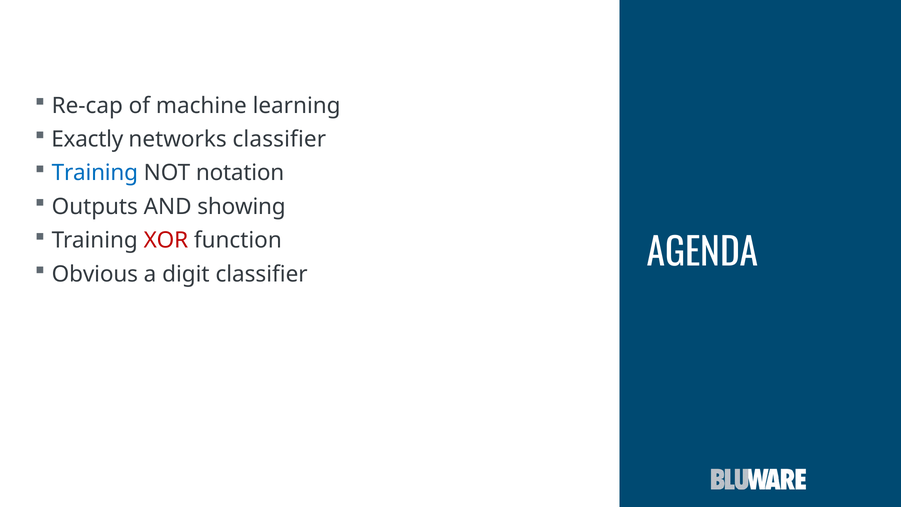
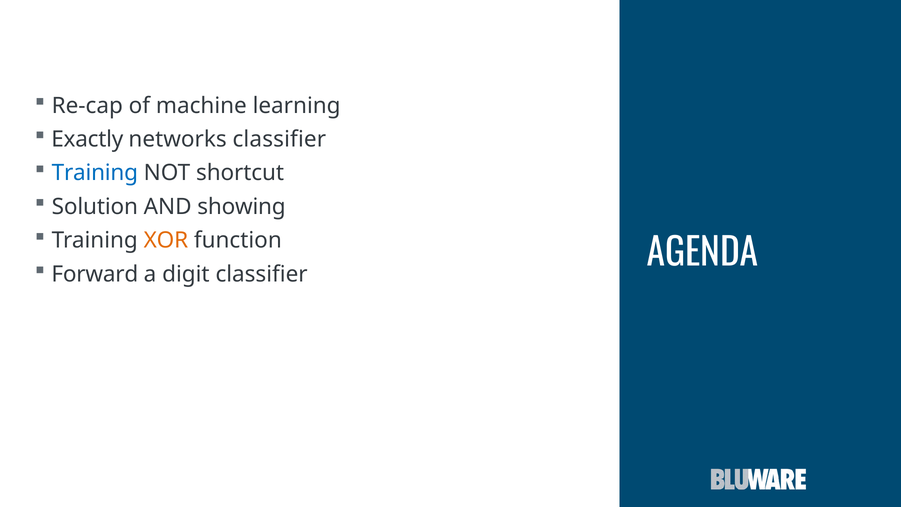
notation: notation -> shortcut (240, 173)
Outputs: Outputs -> Solution (95, 207)
XOR colour: red -> orange (166, 240)
Obvious: Obvious -> Forward (95, 274)
